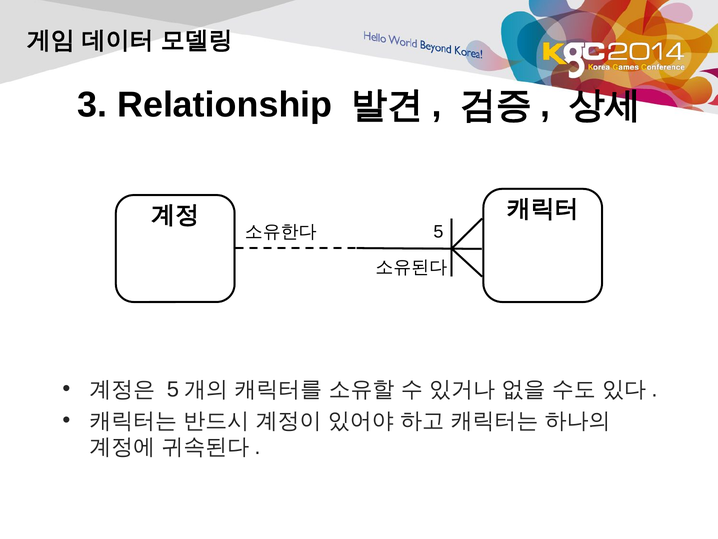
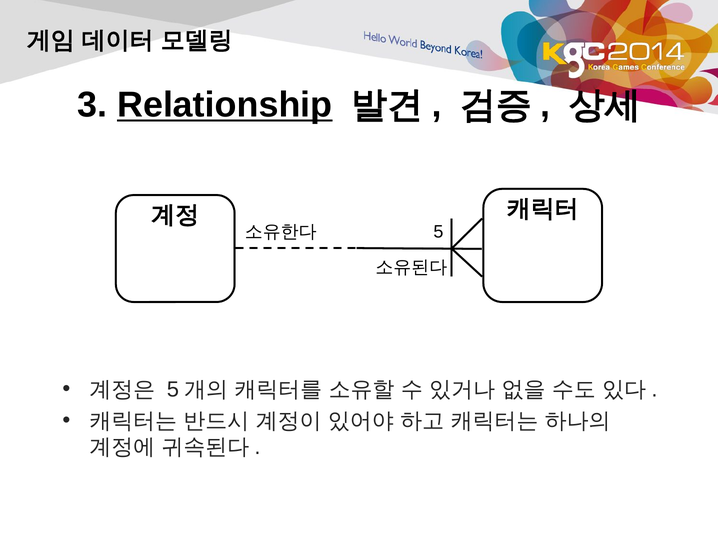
Relationship underline: none -> present (225, 105)
